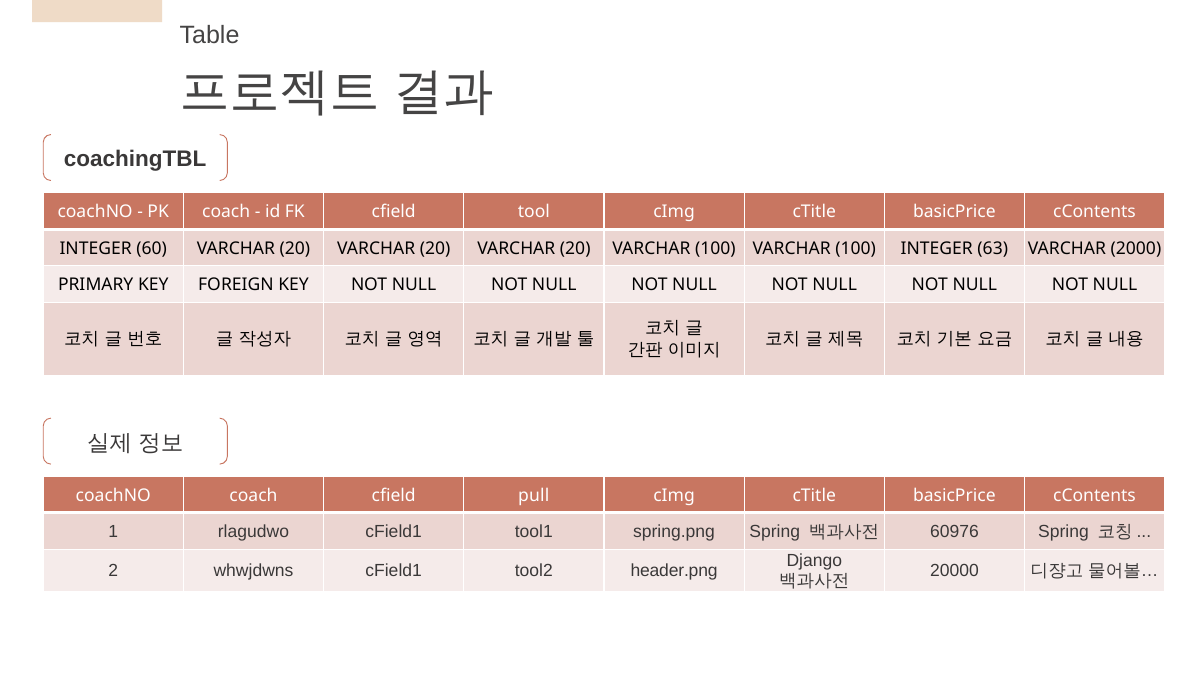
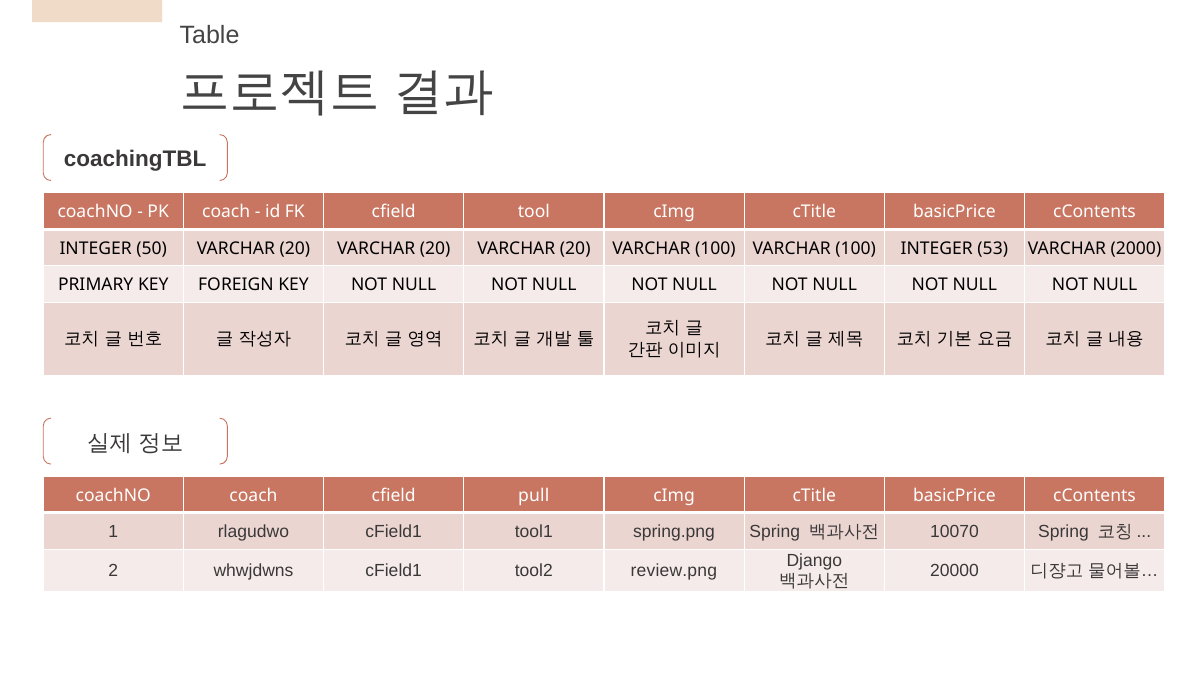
60: 60 -> 50 (152, 248)
63: 63 -> 53 (993, 248)
60976: 60976 -> 10070 (954, 531)
header.png: header.png -> review.png (674, 570)
